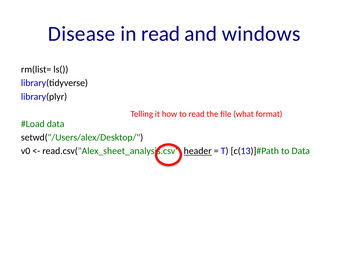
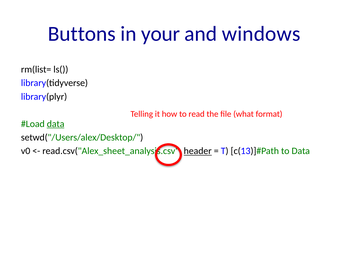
Disease: Disease -> Buttons (82, 34)
in read: read -> your (161, 34)
data underline: none -> present (56, 124)
